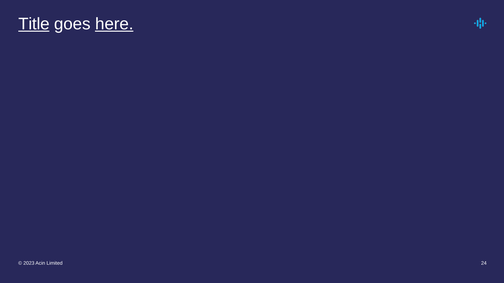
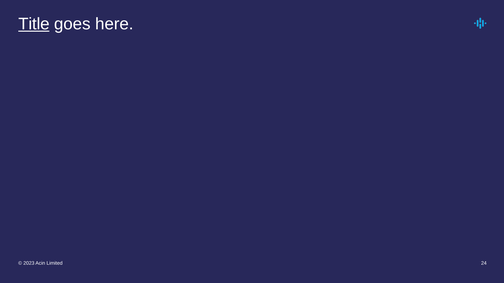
here underline: present -> none (114, 24)
